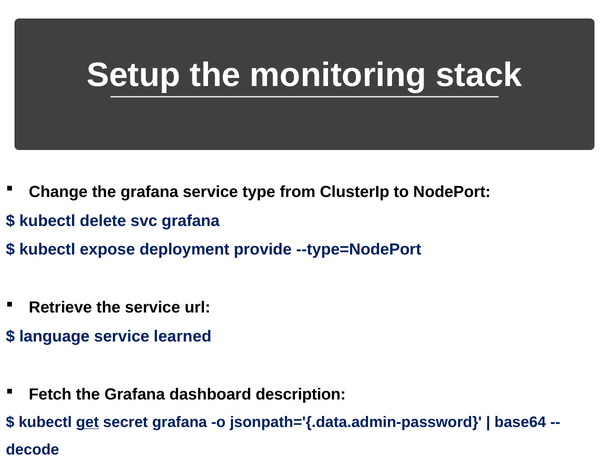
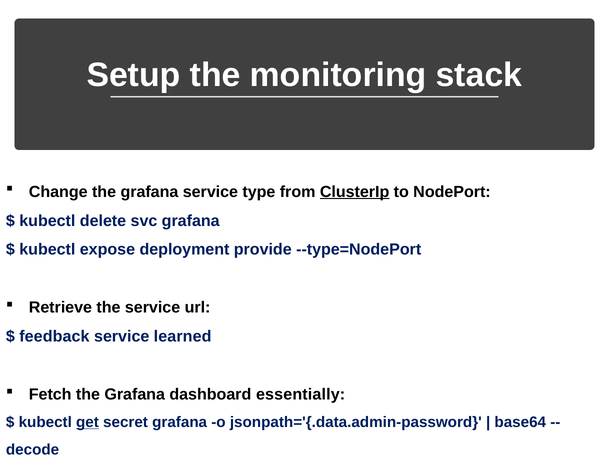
ClusterIp underline: none -> present (355, 192)
language: language -> feedback (54, 336)
description: description -> essentially (301, 394)
